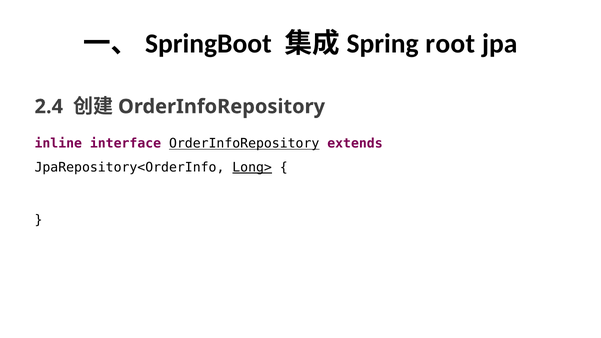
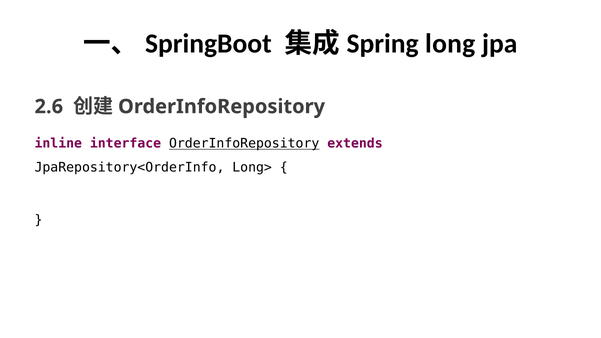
root: root -> long (450, 44)
2.4: 2.4 -> 2.6 (49, 107)
Long> underline: present -> none (252, 167)
